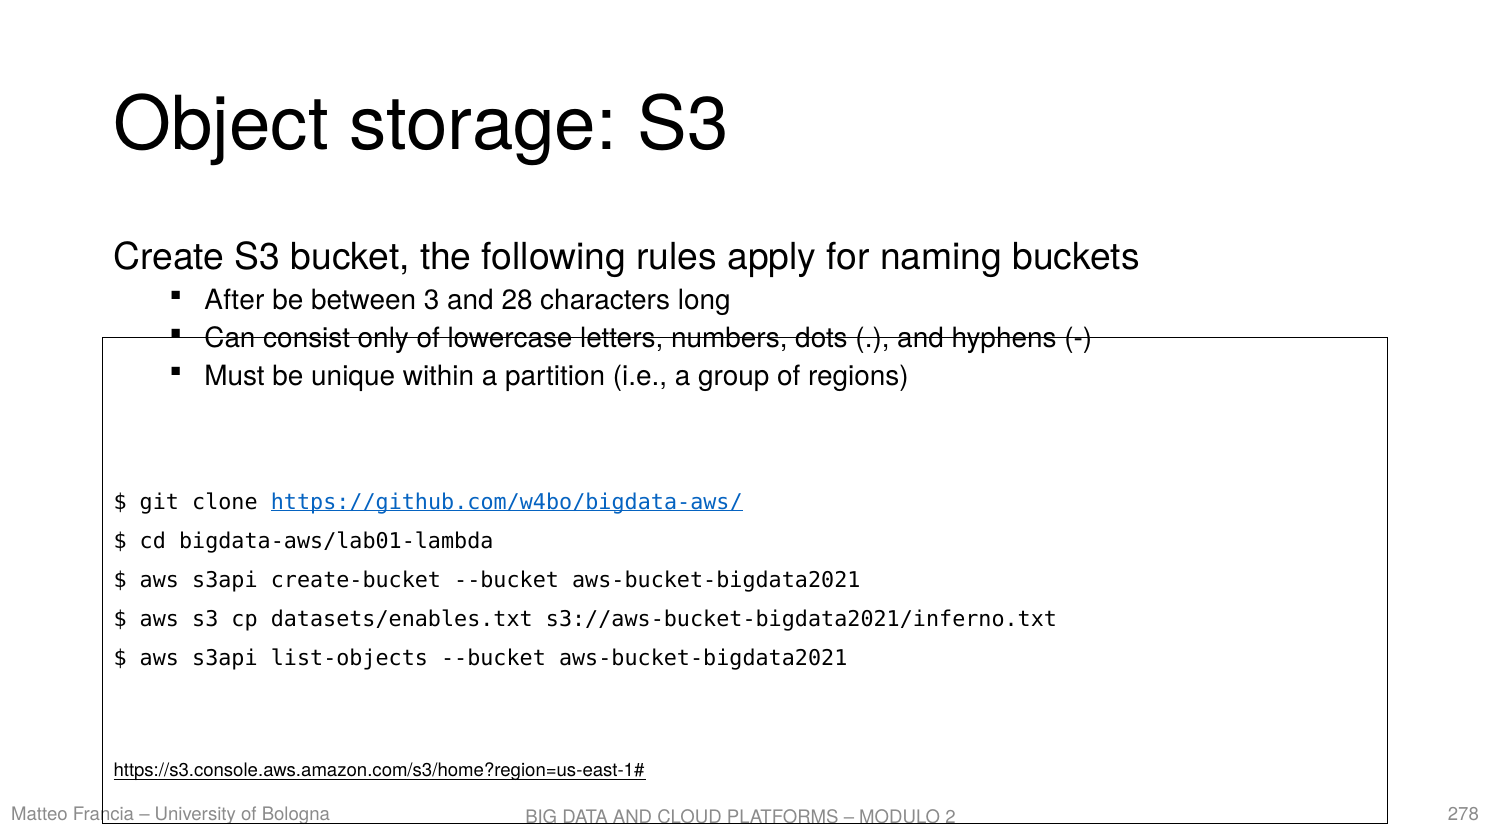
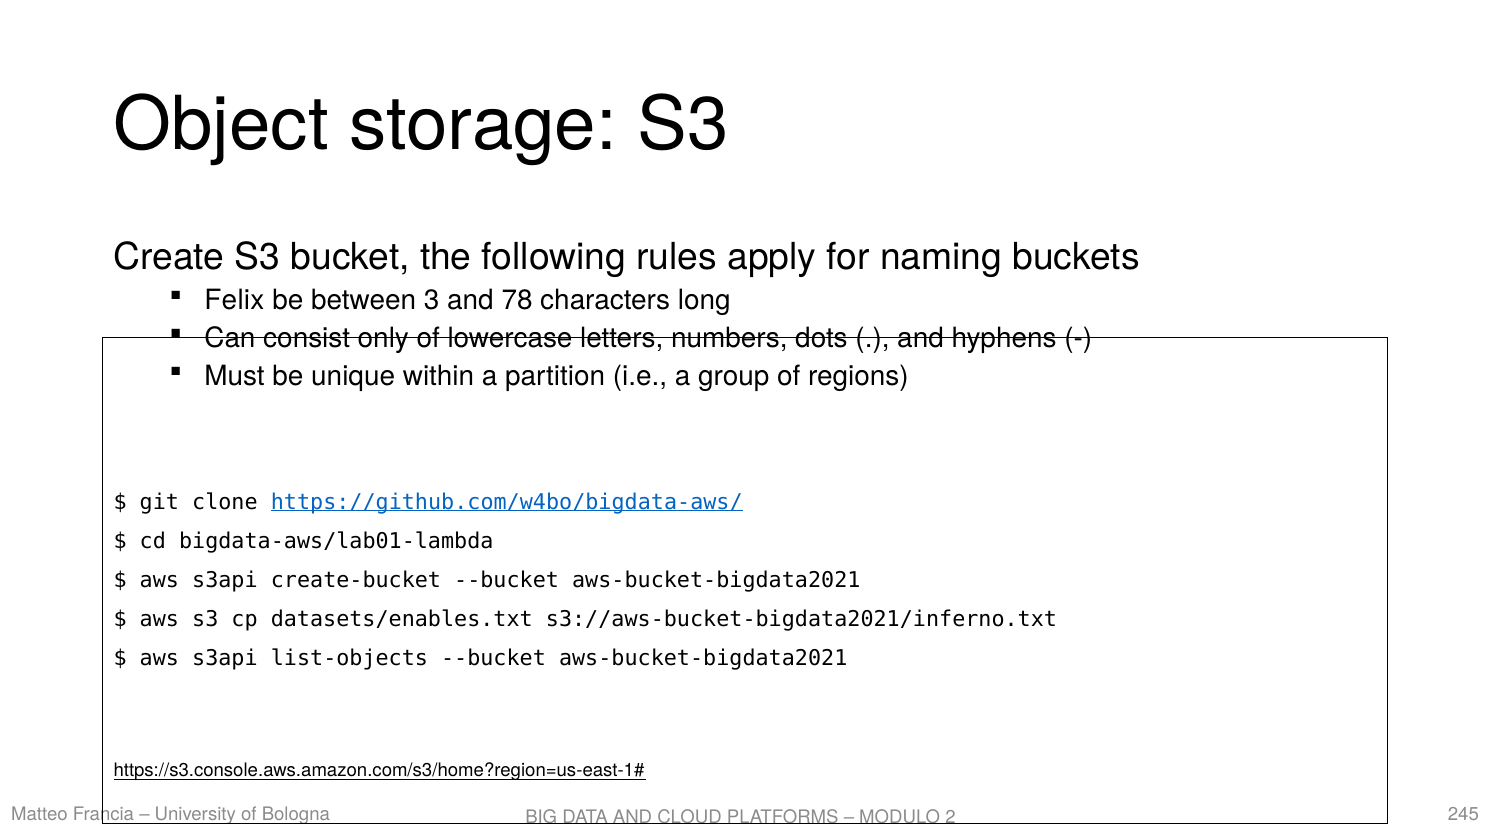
After: After -> Felix (234, 300)
28: 28 -> 78 (517, 300)
278: 278 -> 245 (1463, 815)
